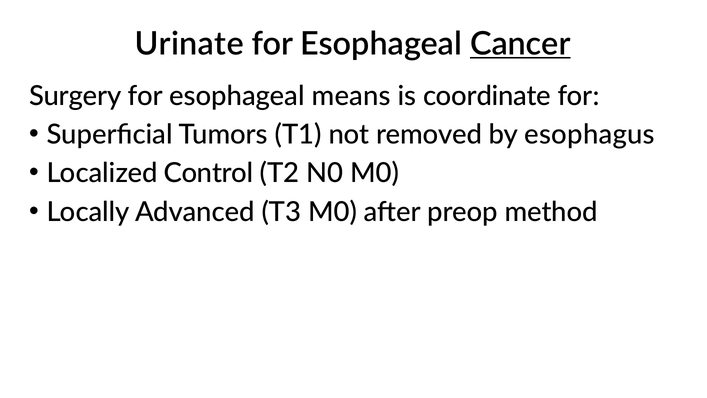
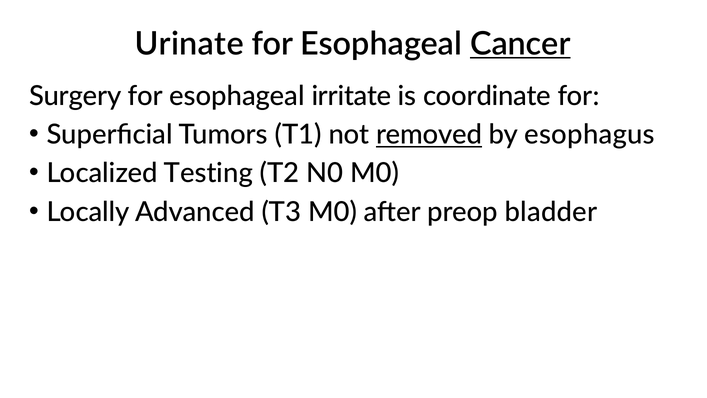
means: means -> irritate (351, 96)
removed underline: none -> present (429, 135)
Control: Control -> Testing (208, 173)
method: method -> bladder (551, 212)
